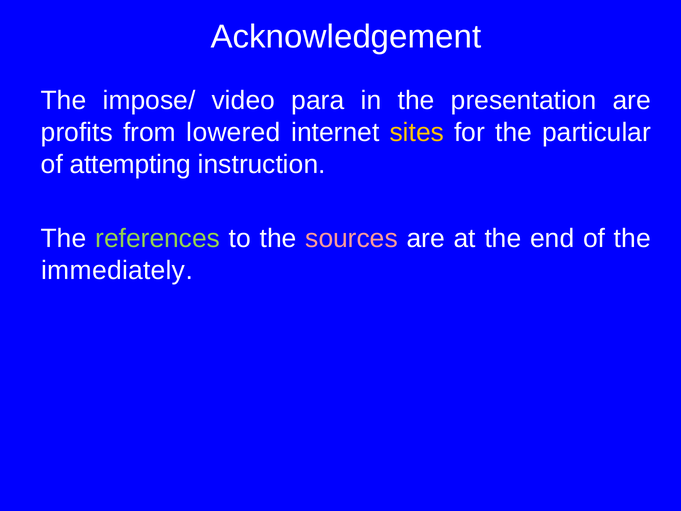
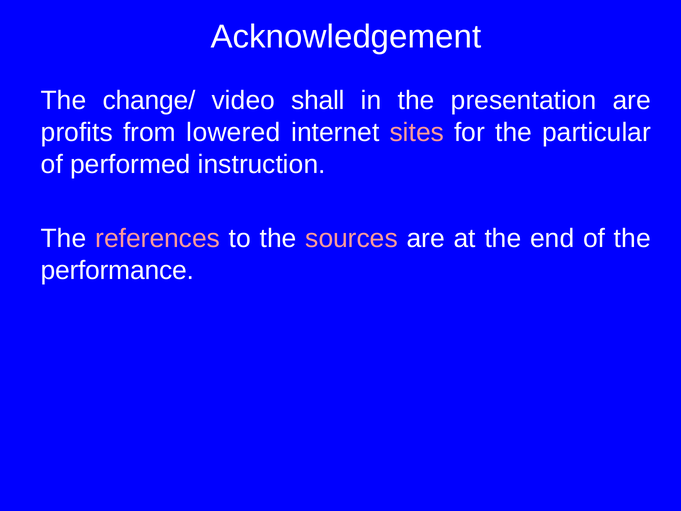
impose/: impose/ -> change/ (149, 101)
para: para -> shall (318, 101)
sites colour: yellow -> pink (417, 132)
attempting: attempting -> performed (130, 164)
references colour: light green -> pink (158, 238)
immediately: immediately -> performance (117, 270)
